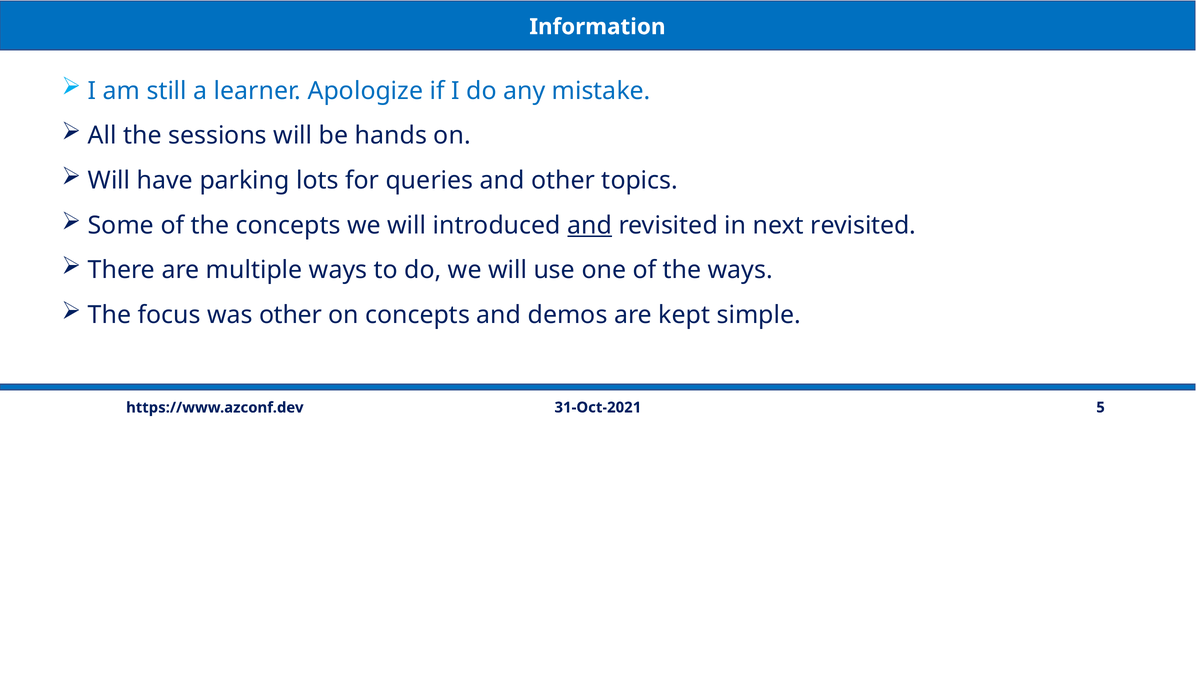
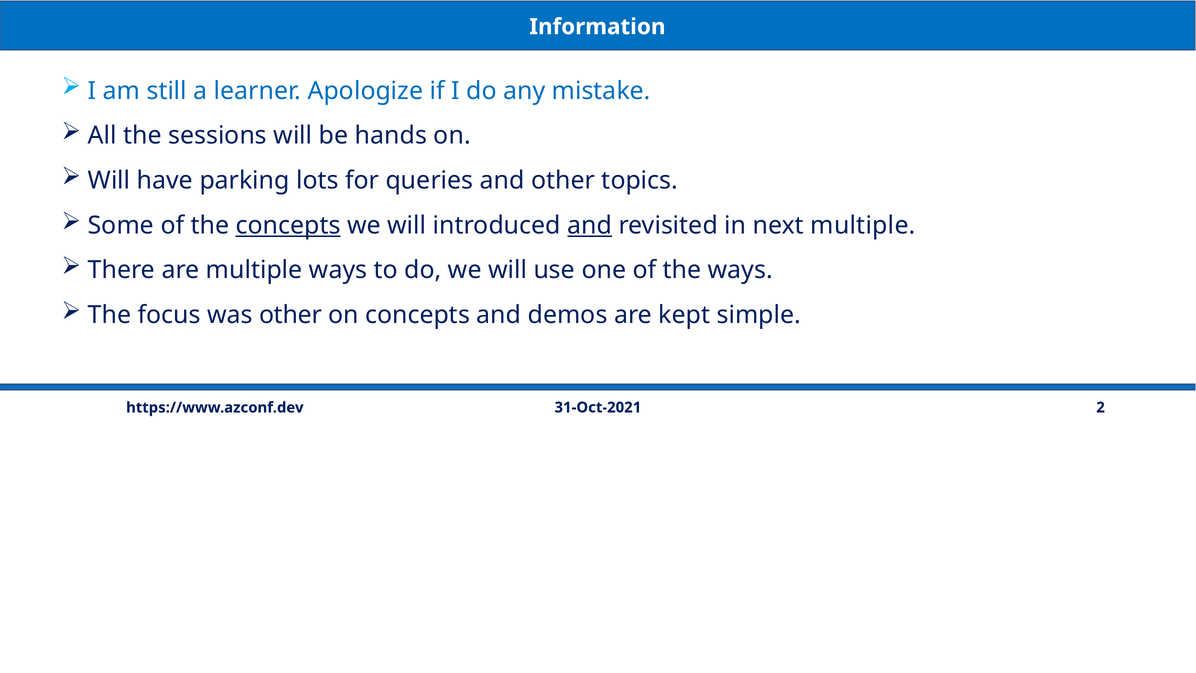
concepts underline: none -> present (288, 225)
next revisited: revisited -> multiple (863, 225)
5: 5 -> 2 (1101, 407)
